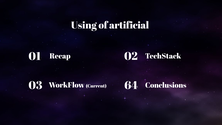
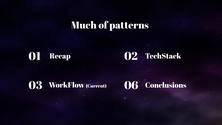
Using: Using -> Much (84, 25)
artificial: artificial -> patterns (129, 25)
64: 64 -> 06 (131, 85)
